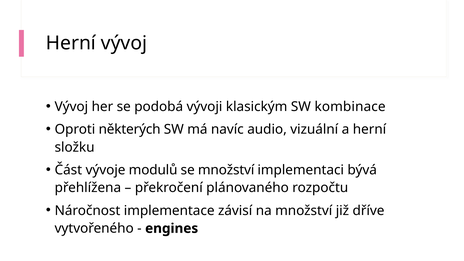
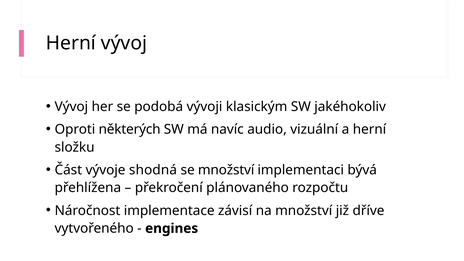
kombinace: kombinace -> jakéhokoliv (350, 107)
modulů: modulů -> shodná (153, 170)
